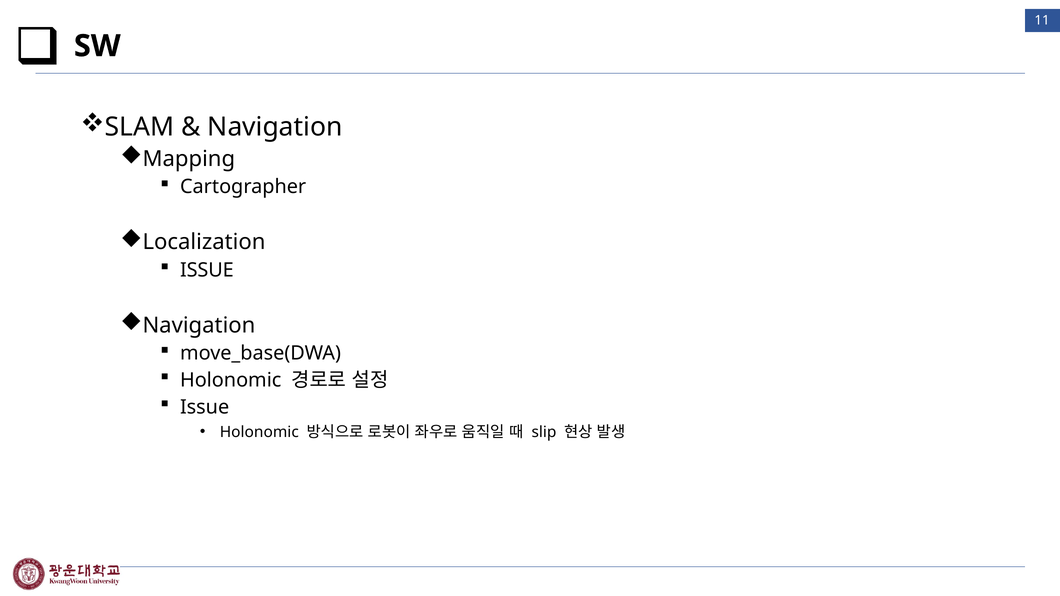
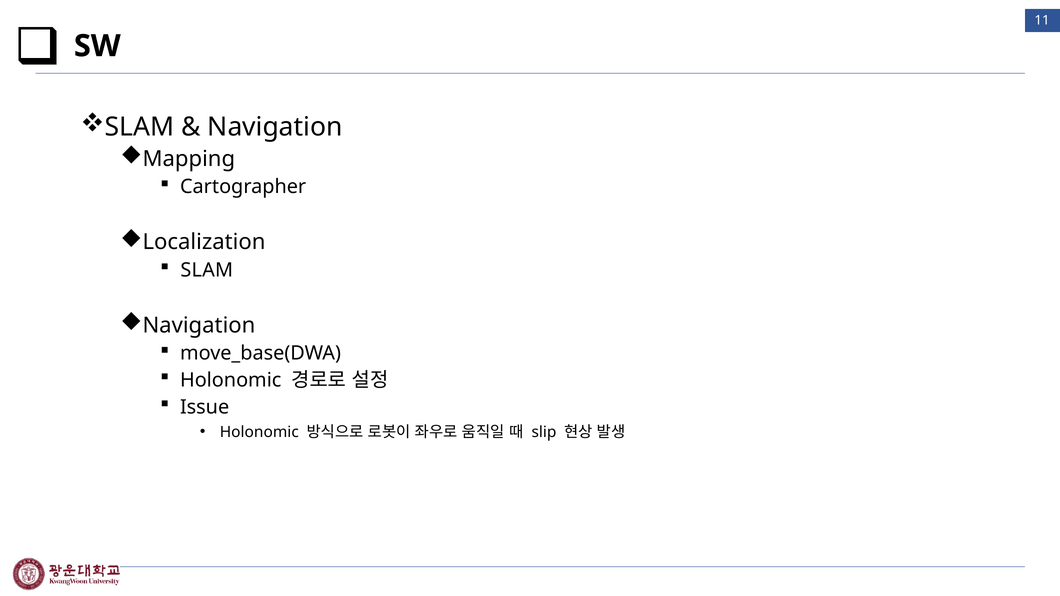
ISSUE: ISSUE -> SLAM (207, 270)
